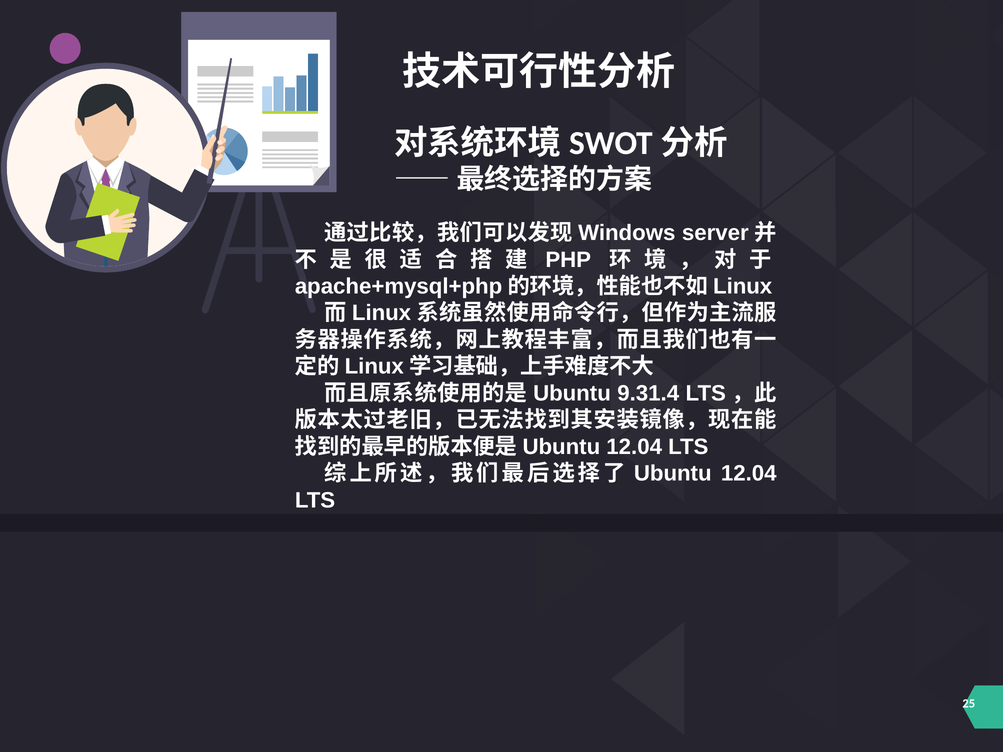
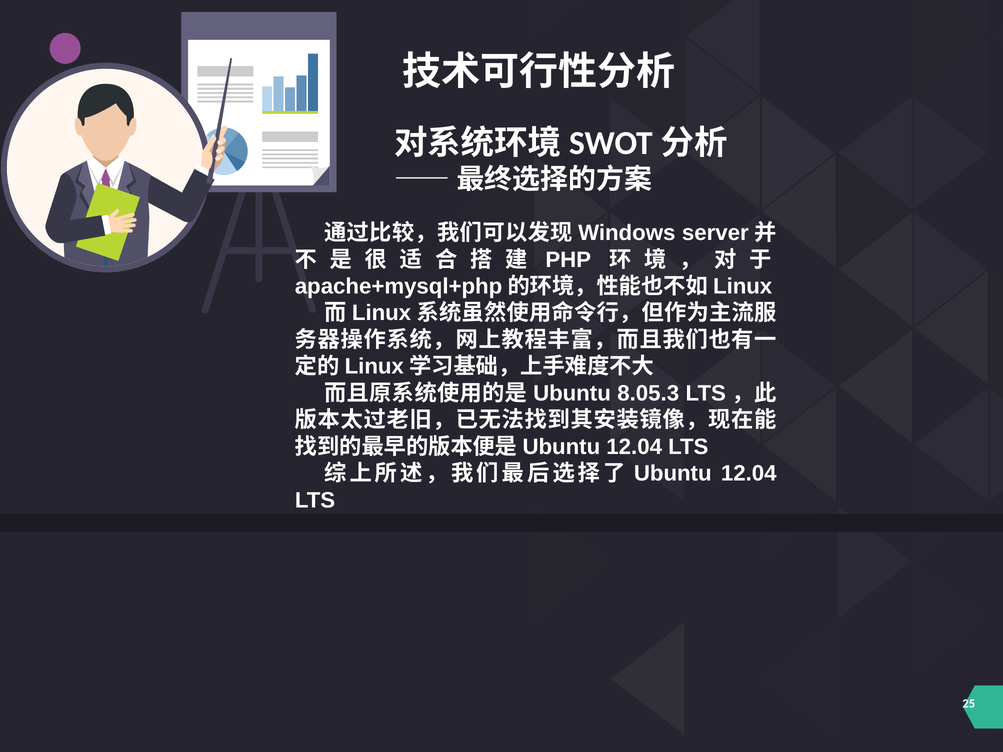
9.31.4: 9.31.4 -> 8.05.3 (648, 393)
